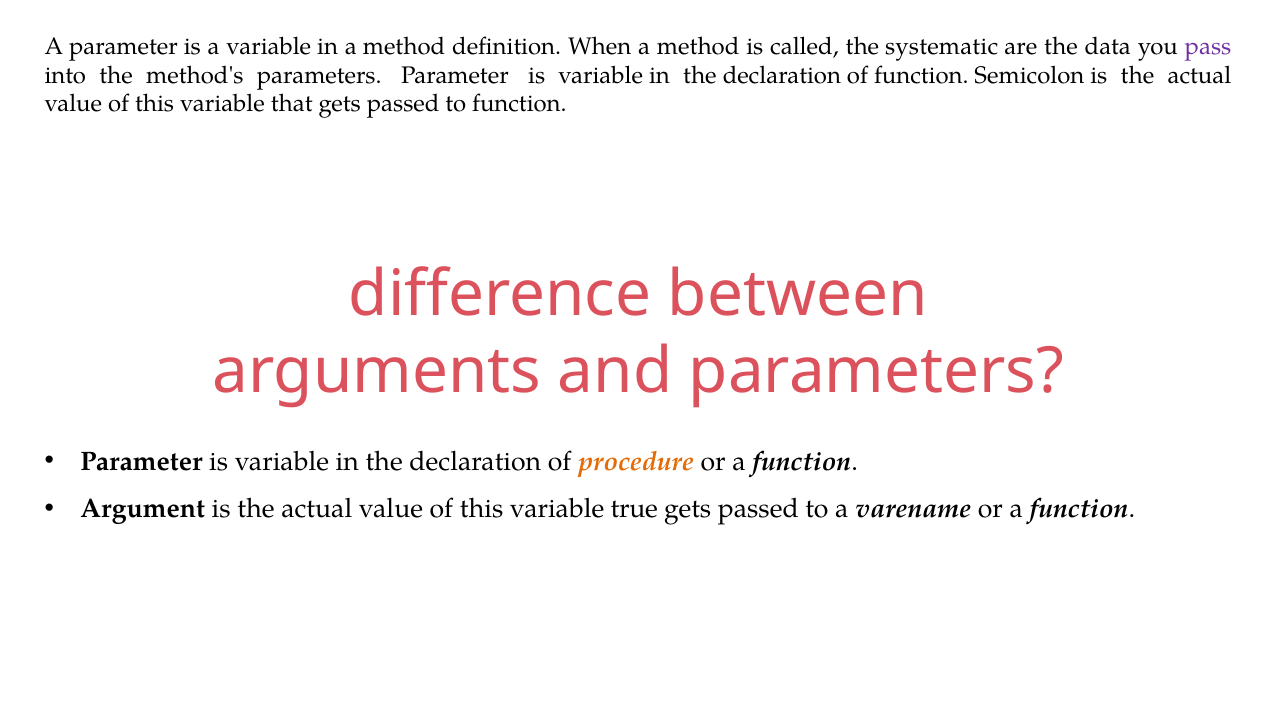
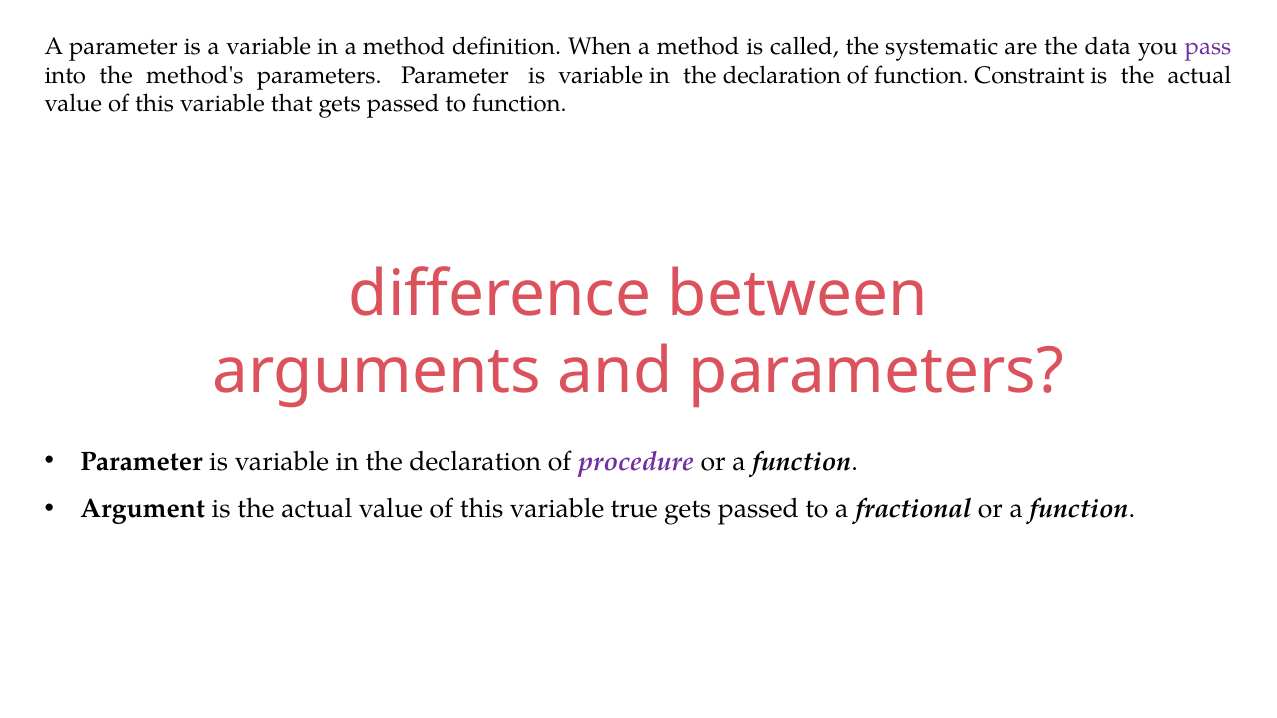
Semicolon: Semicolon -> Constraint (1030, 75)
procedure colour: orange -> purple (636, 461)
varename: varename -> fractional (914, 509)
